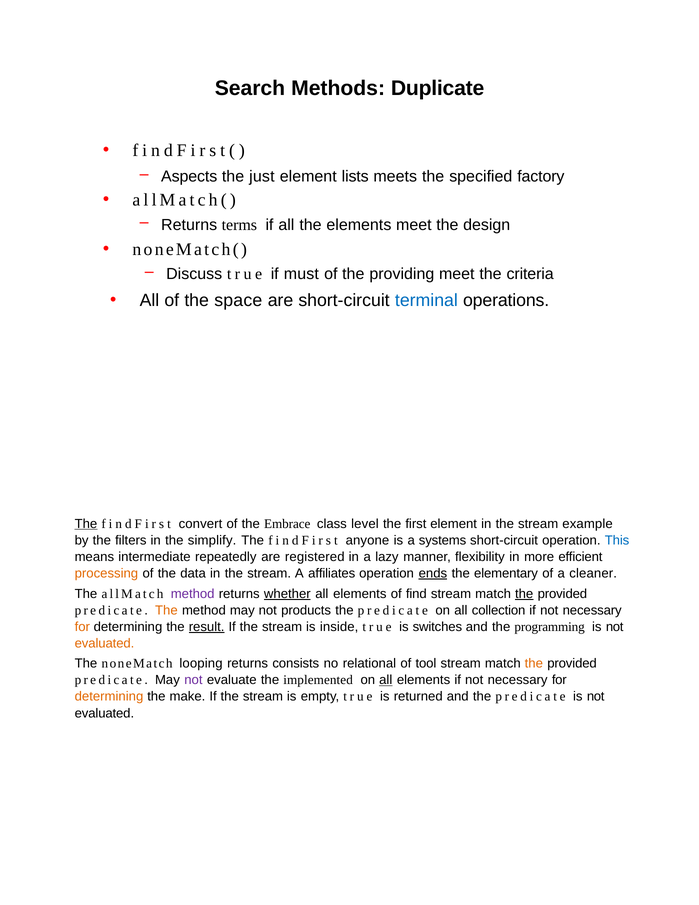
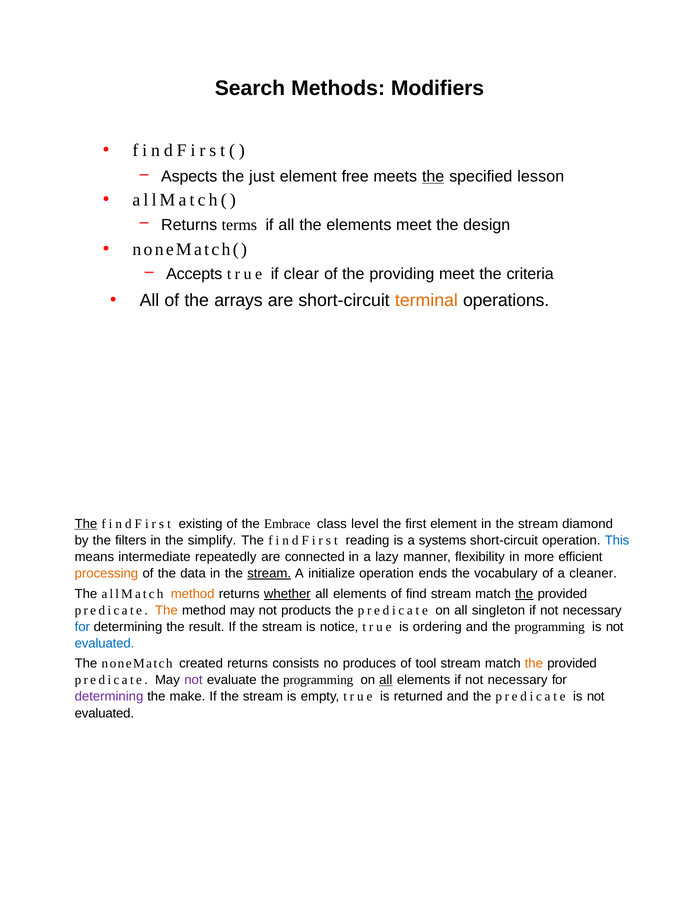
Duplicate: Duplicate -> Modifiers (438, 88)
lists: lists -> free (355, 176)
the underline: none -> present (433, 176)
factory: factory -> lesson (541, 176)
Discuss: Discuss -> Accepts (194, 274)
must: must -> clear (301, 274)
space: space -> arrays (238, 300)
terminal colour: blue -> orange (426, 300)
convert: convert -> existing (201, 523)
example: example -> diamond (588, 523)
anyone: anyone -> reading (368, 540)
registered: registered -> connected (315, 557)
stream underline: none -> present (269, 573)
affiliates: affiliates -> initialize (332, 573)
ends underline: present -> none (433, 573)
elementary: elementary -> vocabulary (506, 573)
method colour: purple -> orange (193, 593)
collection: collection -> singleton (499, 610)
for colour: orange -> blue (82, 627)
result underline: present -> none (207, 627)
inside: inside -> notice (339, 627)
switches: switches -> ordering (437, 627)
evaluated colour: orange -> blue (104, 643)
looping: looping -> created (201, 663)
relational: relational -> produces (369, 663)
evaluate the implemented: implemented -> programming (318, 680)
determining colour: orange -> purple (109, 696)
